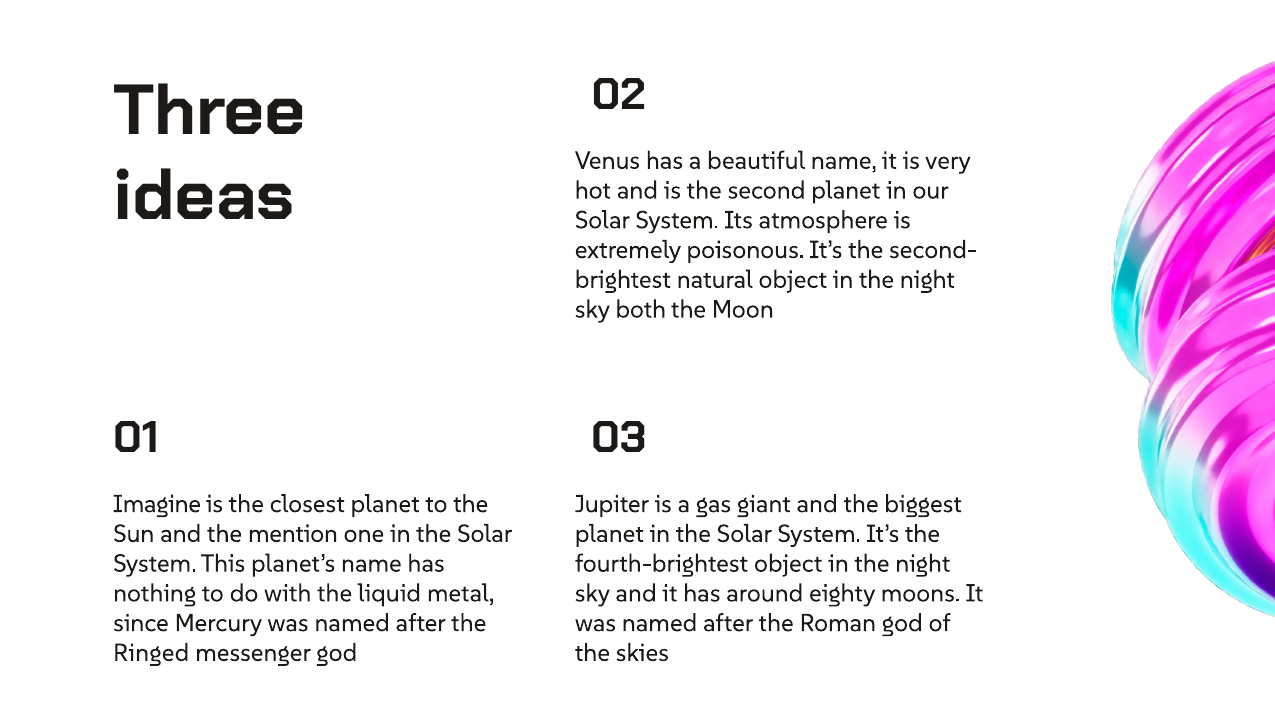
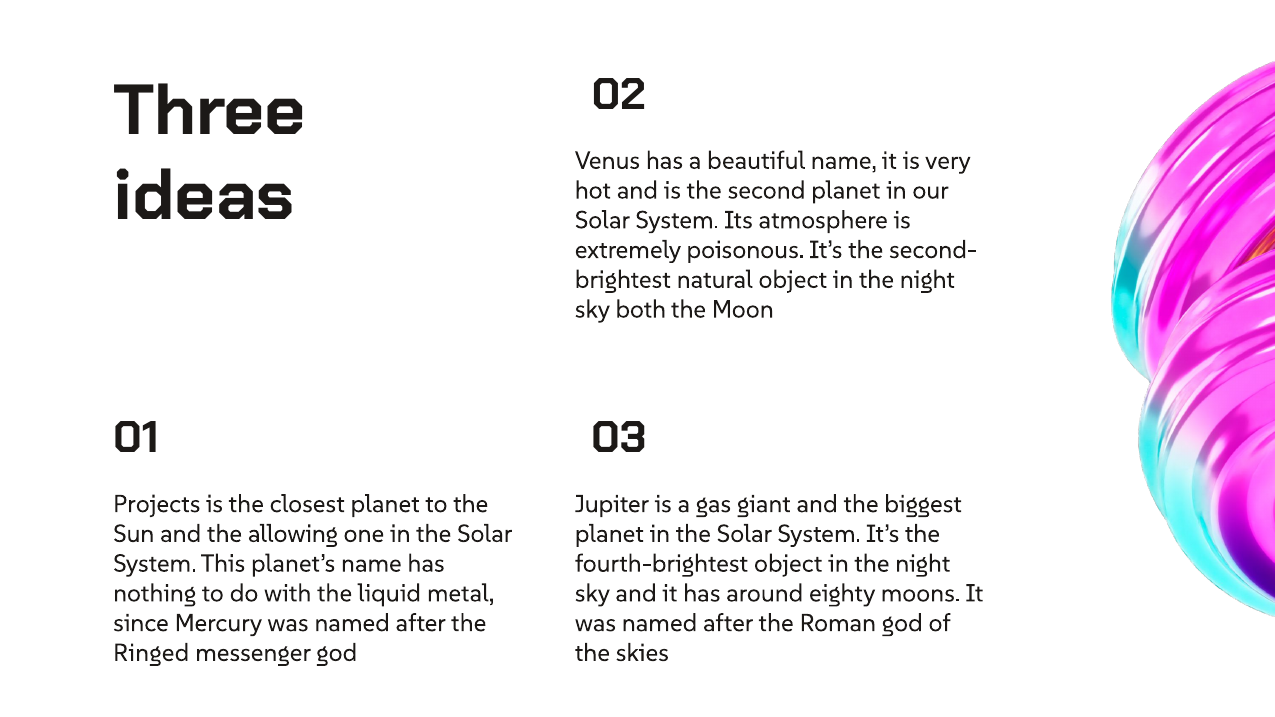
Imagine: Imagine -> Projects (157, 504)
mention: mention -> allowing (293, 534)
